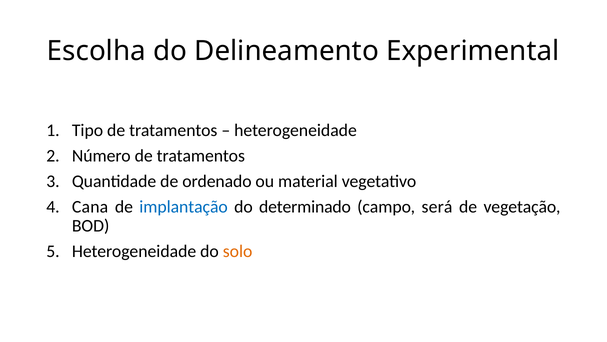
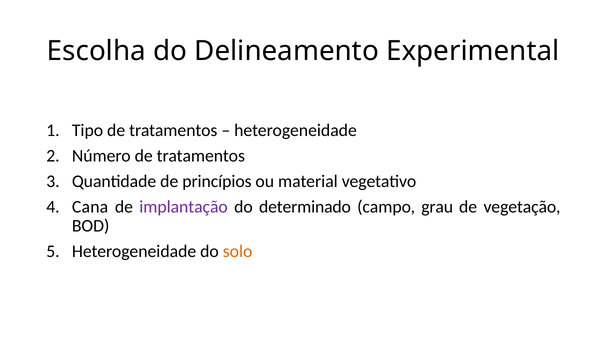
ordenado: ordenado -> princípios (217, 181)
implantação colour: blue -> purple (184, 207)
será: será -> grau (437, 207)
